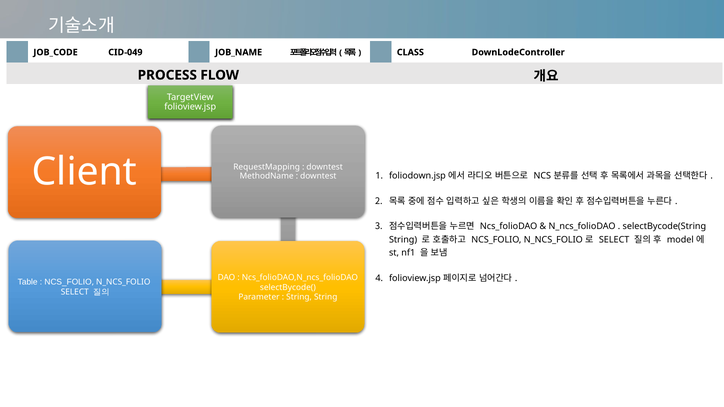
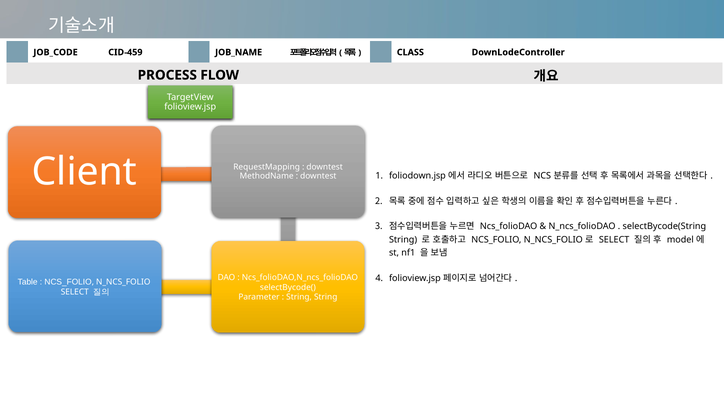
CID-049: CID-049 -> CID-459 (125, 52)
